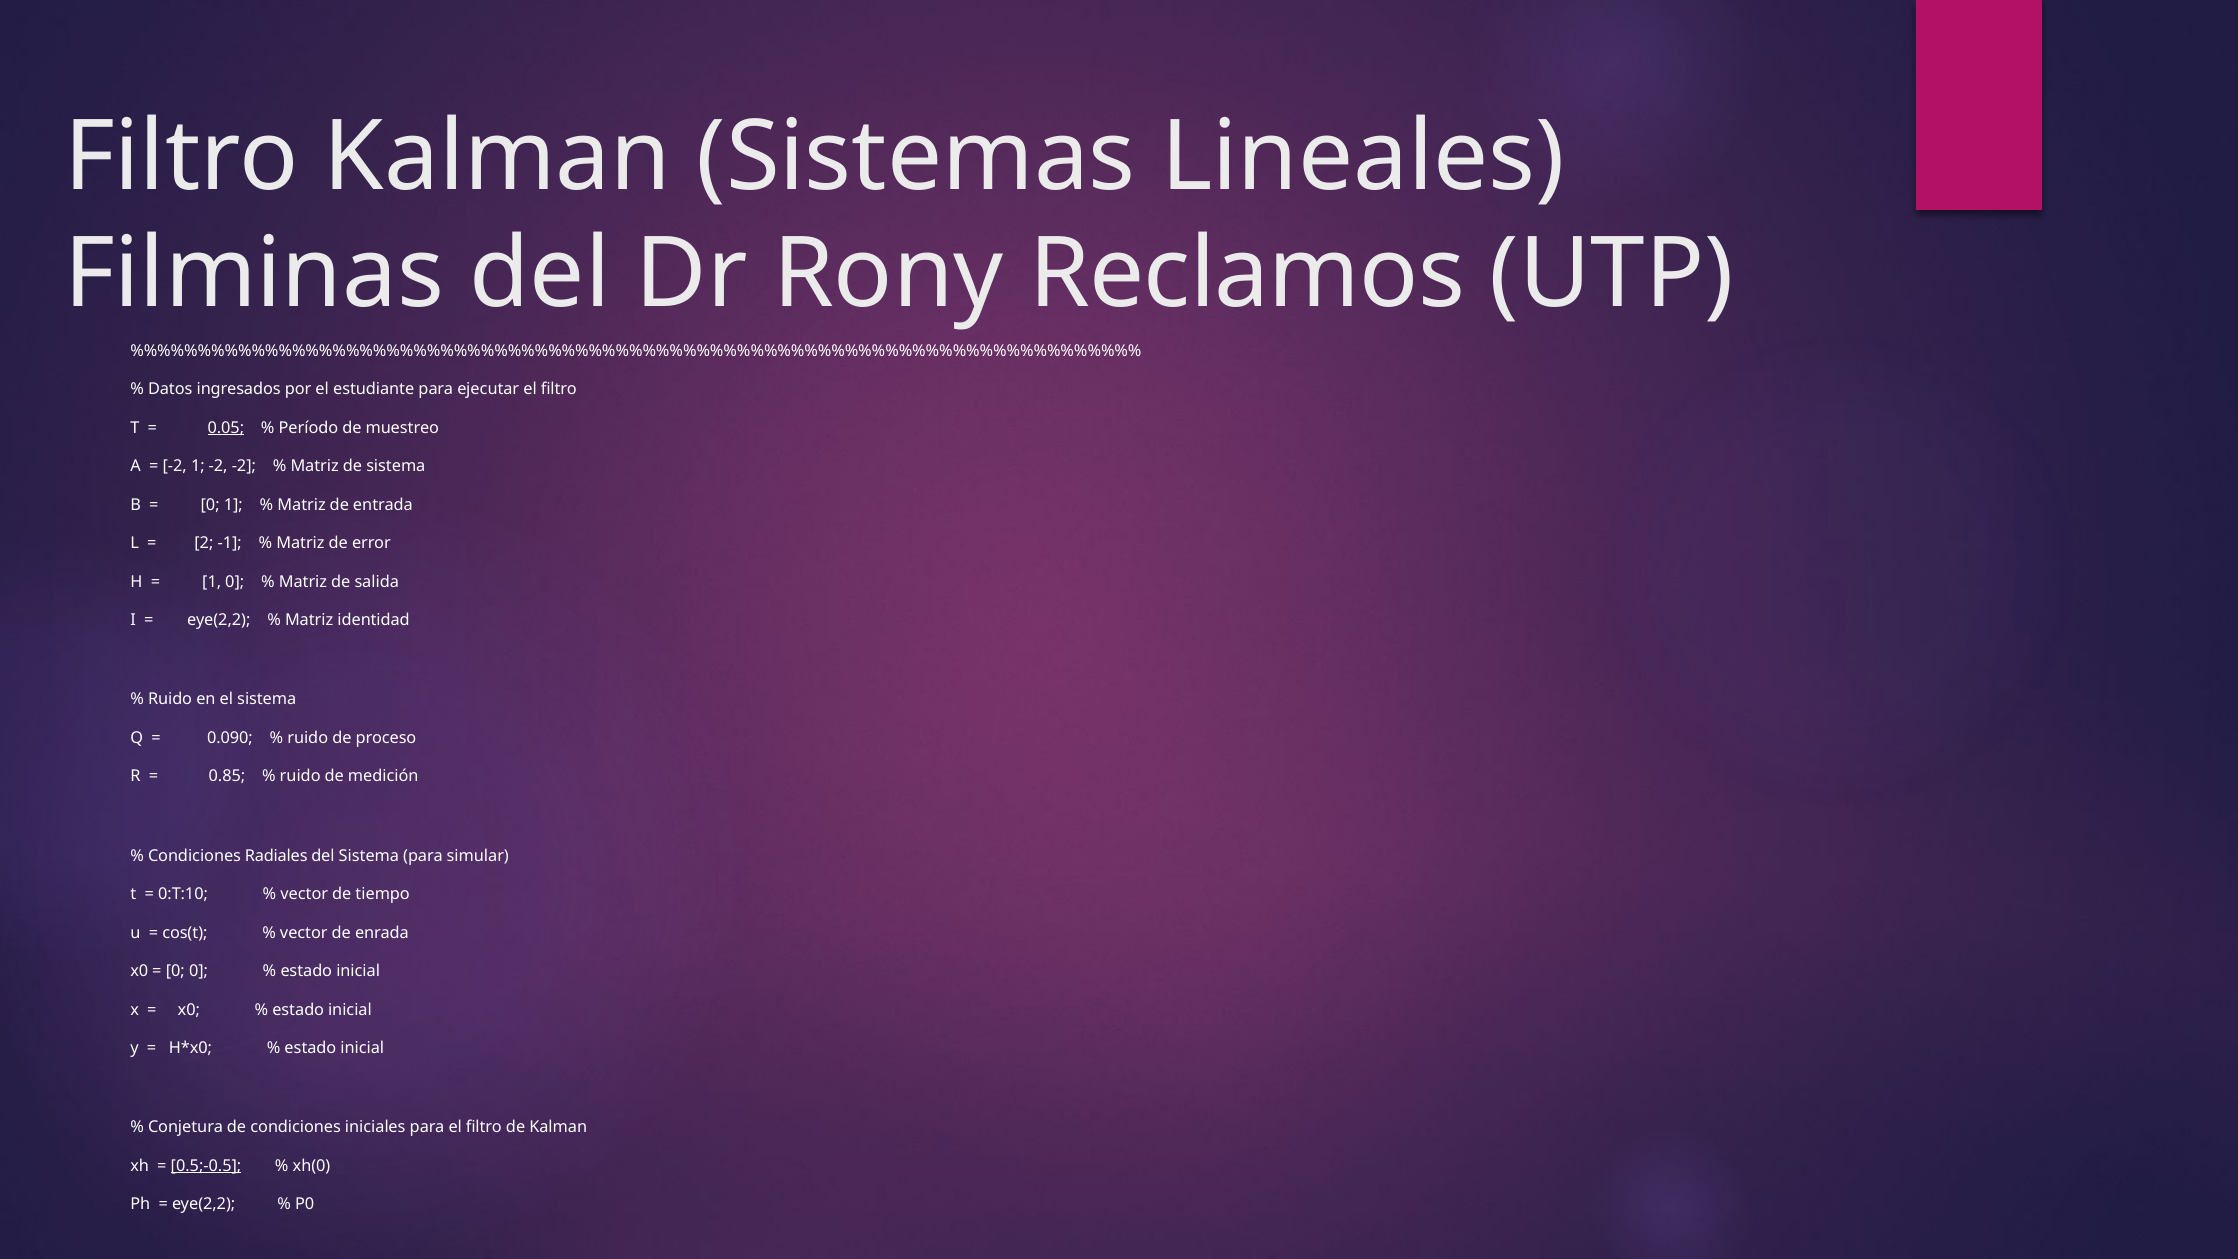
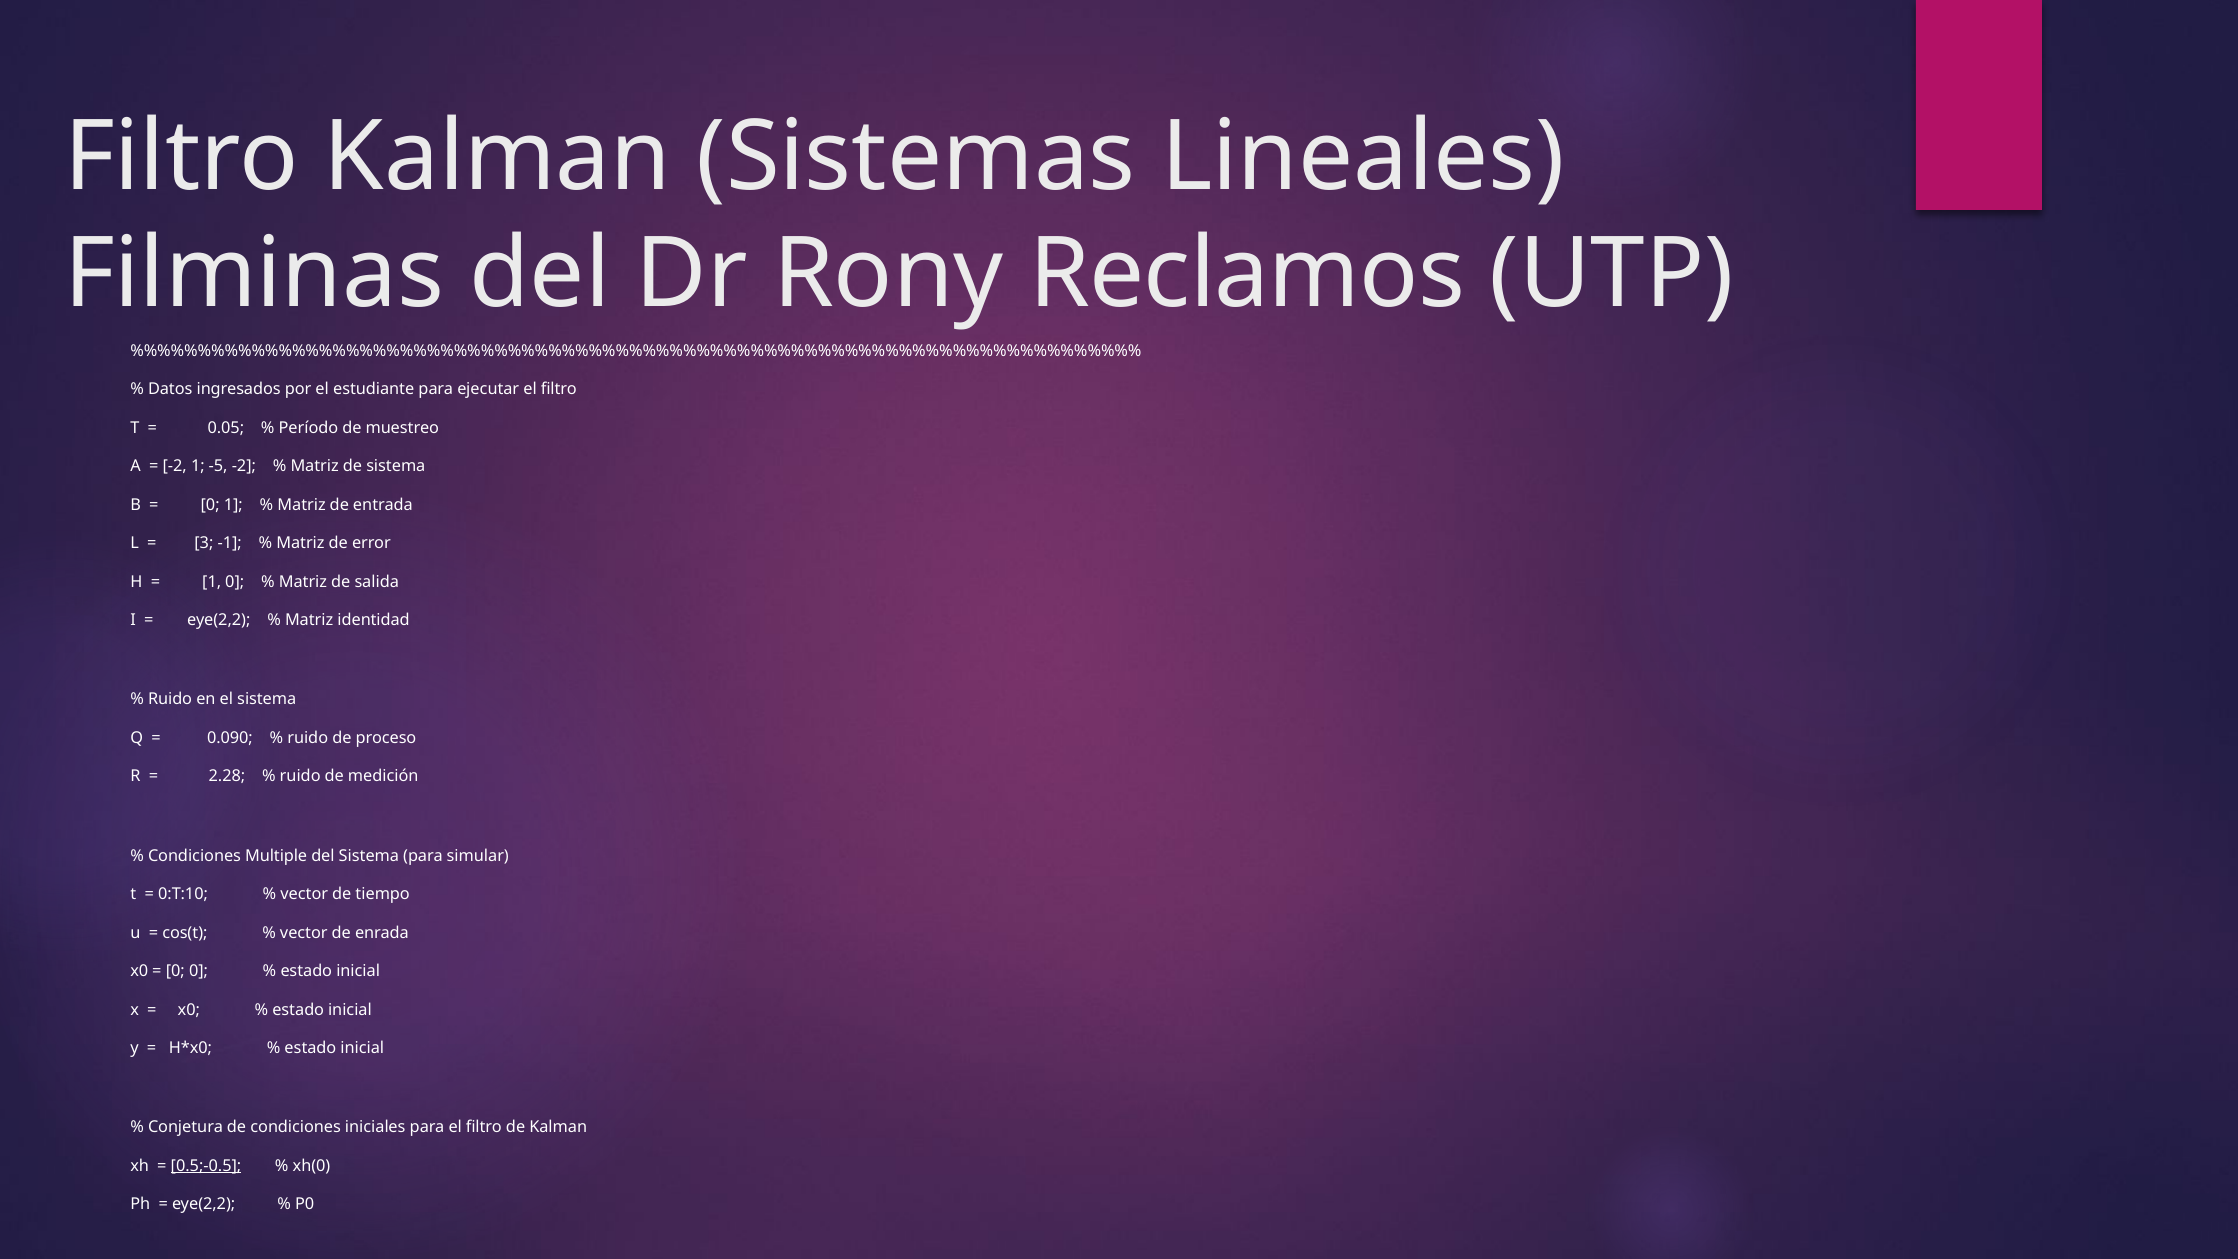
0.05 underline: present -> none (226, 428)
1 -2: -2 -> -5 (218, 466)
2: 2 -> 3 (204, 543)
0.85: 0.85 -> 2.28 (227, 776)
Radiales: Radiales -> Multiple (276, 856)
